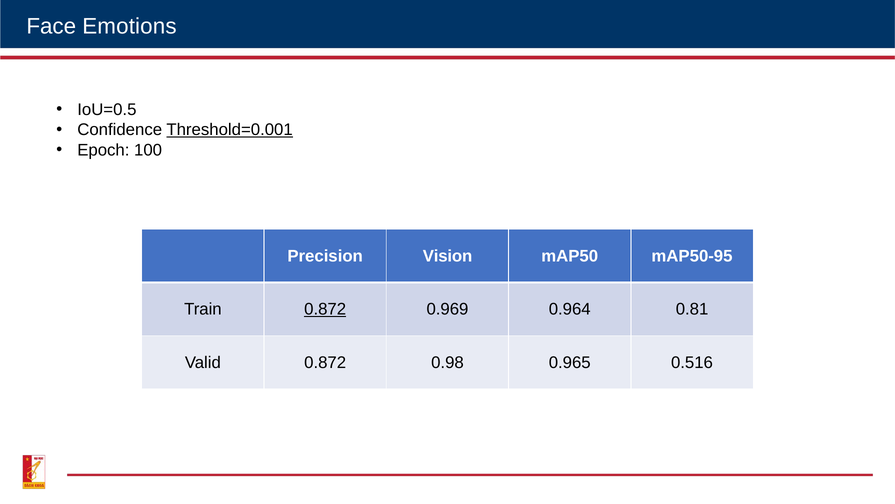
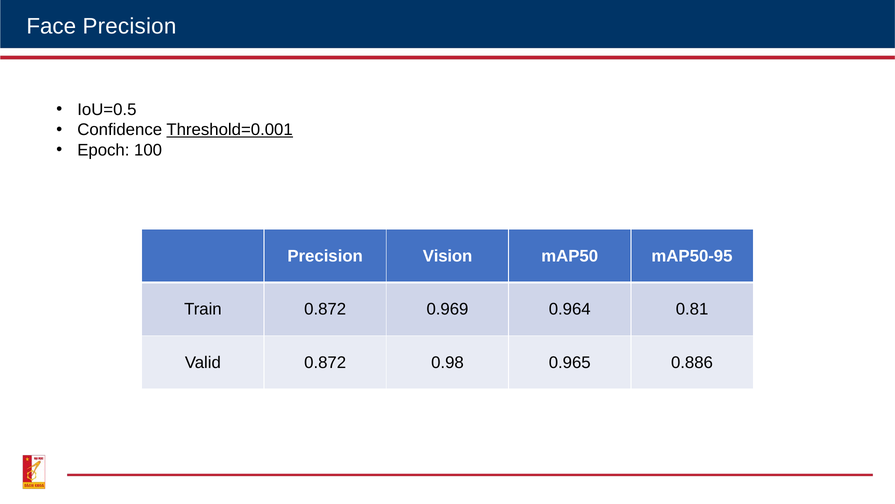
Face Emotions: Emotions -> Precision (129, 27)
0.872 underline: present -> none (325, 309)
0.516: 0.516 -> 0.886 (692, 362)
